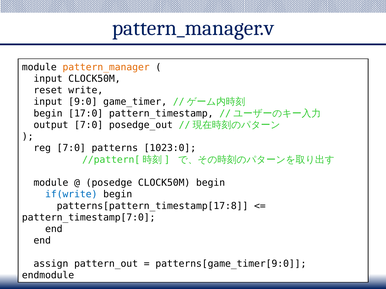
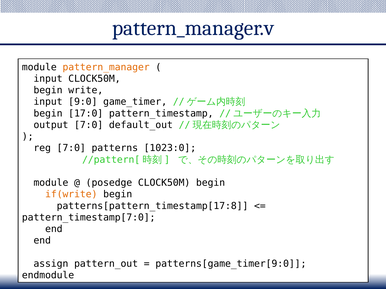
reset: reset -> begin (48, 90)
posedge_out: posedge_out -> default_out (141, 125)
if(write colour: blue -> orange (71, 195)
